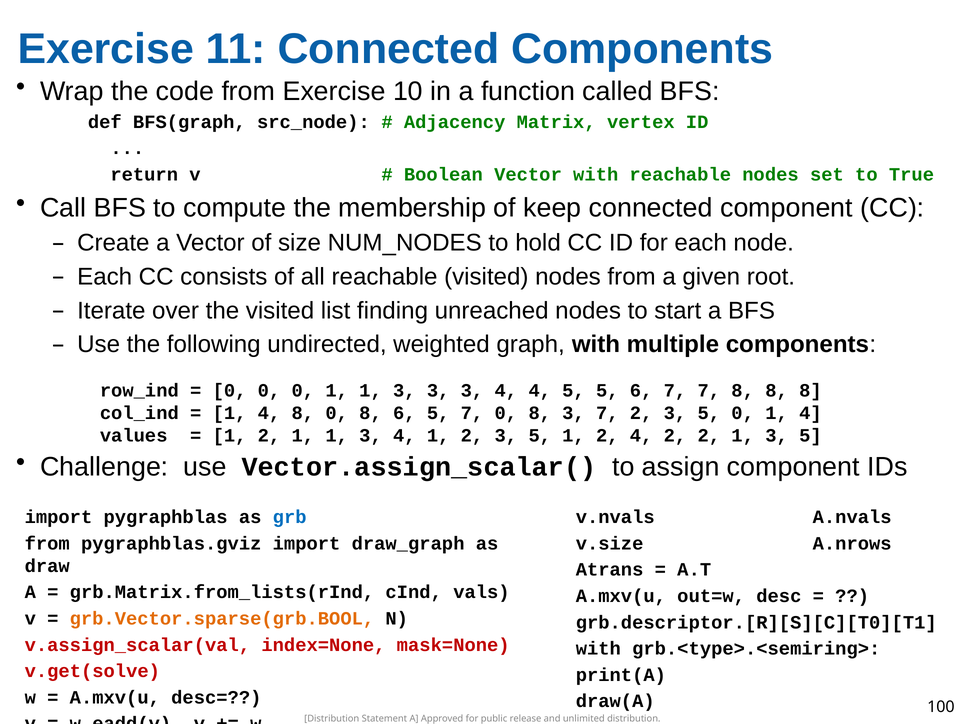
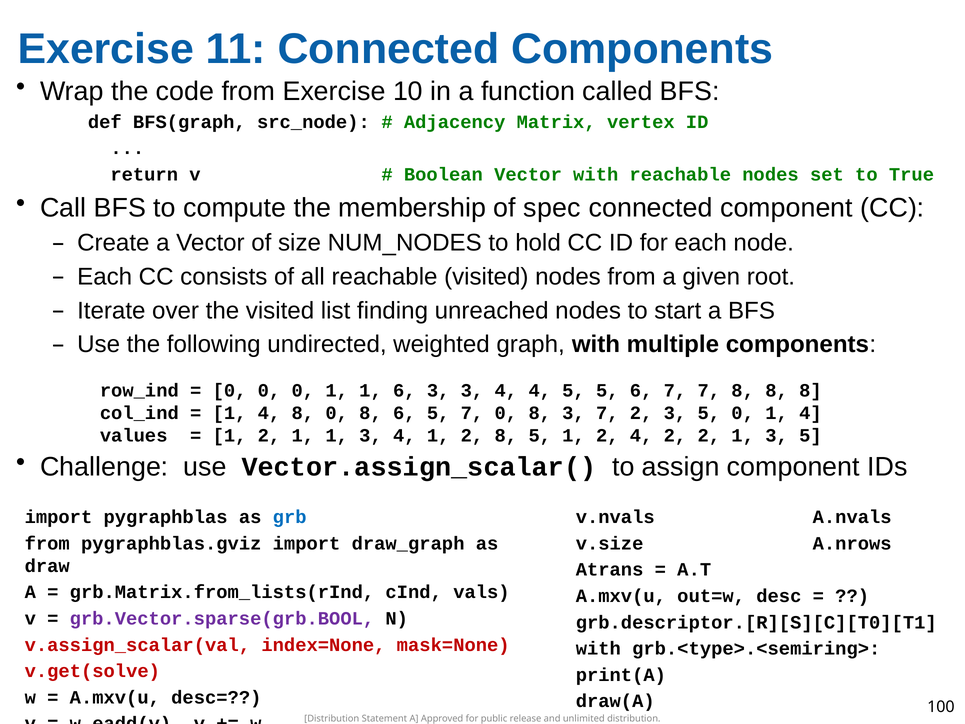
keep: keep -> spec (552, 208)
0 1 1 3: 3 -> 6 (404, 390)
1 2 3: 3 -> 8 (506, 435)
grb.Vector.sparse(grb.BOOL colour: orange -> purple (222, 618)
